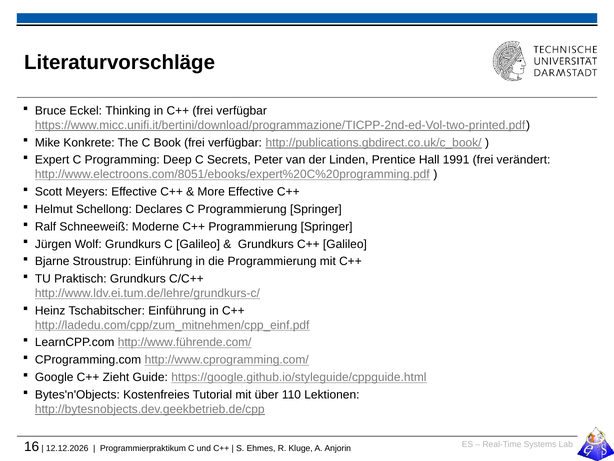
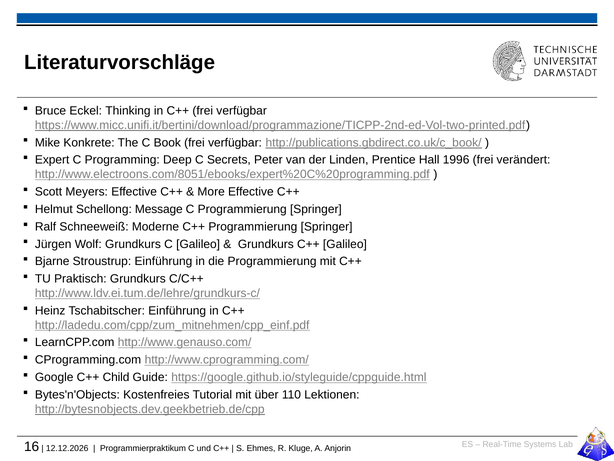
1991: 1991 -> 1996 (456, 160)
Declares: Declares -> Message (159, 209)
http://www.führende.com/: http://www.führende.com/ -> http://www.genauso.com/ (185, 342)
Zieht: Zieht -> Child (116, 377)
